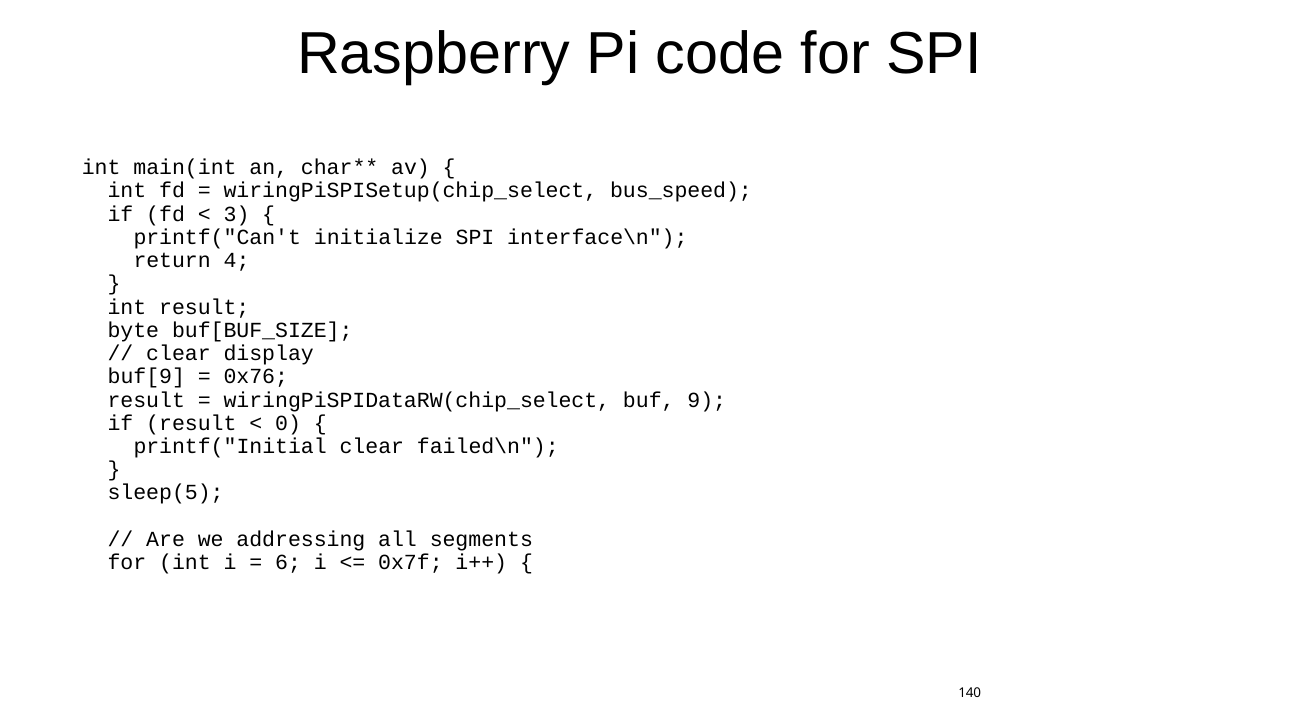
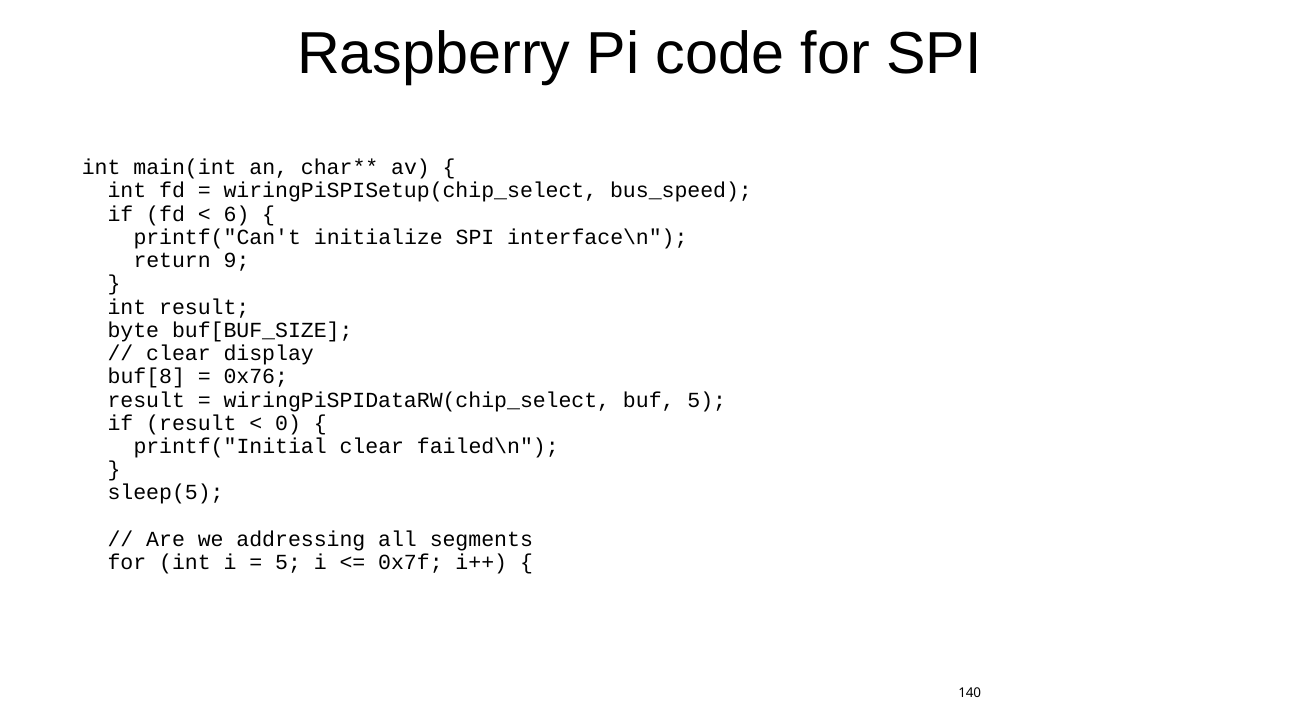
3: 3 -> 6 (237, 214)
4: 4 -> 9 (237, 261)
buf[9: buf[9 -> buf[8 (146, 377)
buf 9: 9 -> 5 (707, 400)
6: 6 -> 5 (288, 563)
